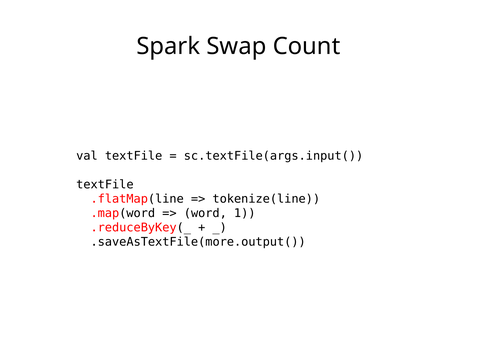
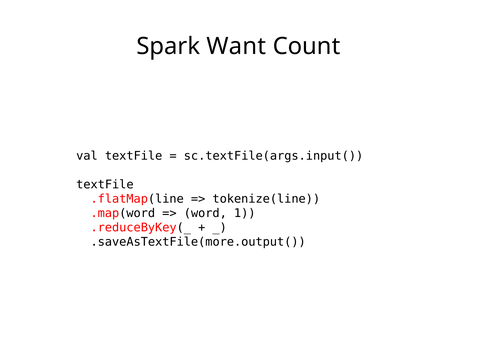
Swap: Swap -> Want (236, 46)
